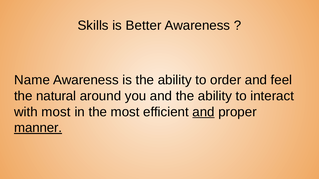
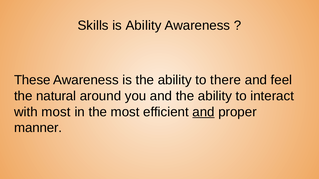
is Better: Better -> Ability (144, 26)
Name: Name -> These (32, 80)
order: order -> there (226, 80)
manner underline: present -> none (38, 128)
